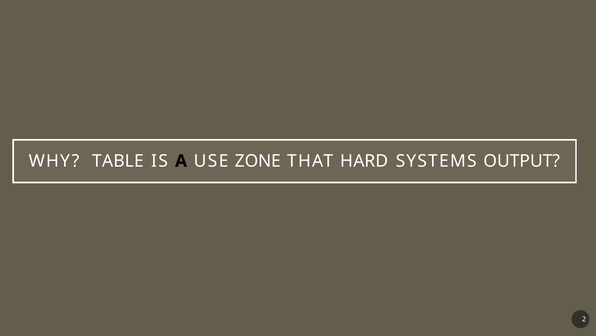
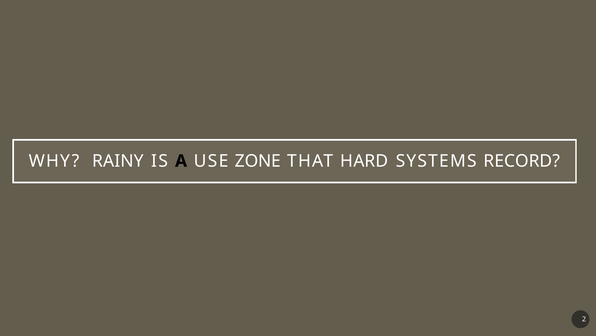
TABLE: TABLE -> RAINY (118, 161)
OUTPUT: OUTPUT -> RECORD (522, 161)
